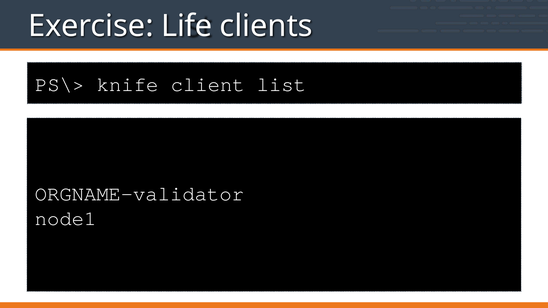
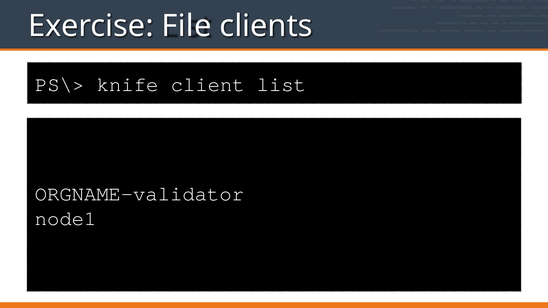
Life: Life -> File (187, 26)
